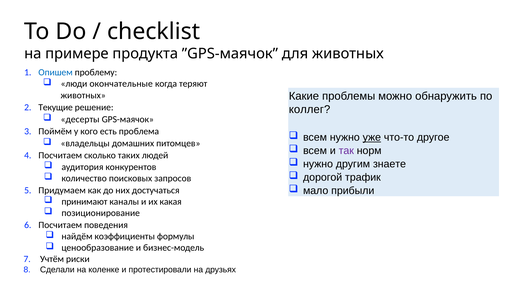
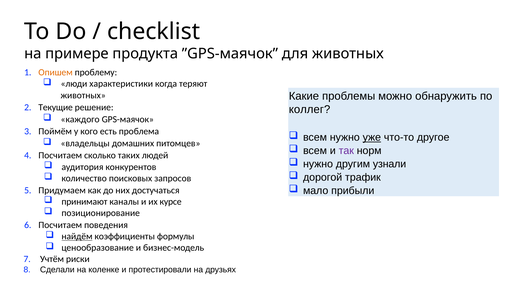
Опишем colour: blue -> orange (56, 73)
окончательные: окончательные -> характеристики (121, 84)
десерты: десерты -> каждого (80, 119)
знаете: знаете -> узнали (390, 164)
какая: какая -> курсе (171, 202)
найдём underline: none -> present (77, 236)
